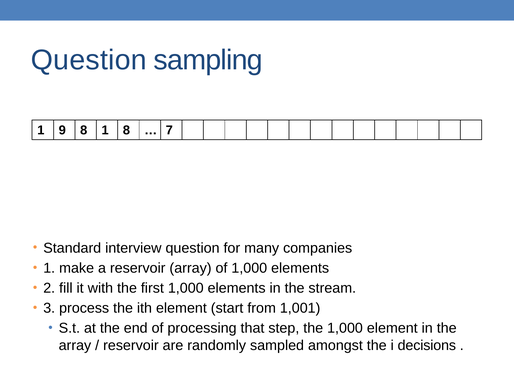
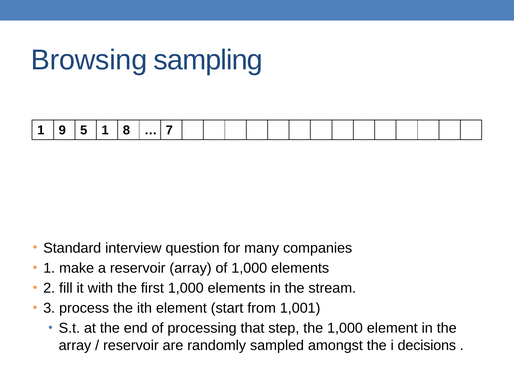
Question: Question -> Browsing (89, 60)
9 8: 8 -> 5 (84, 130)
